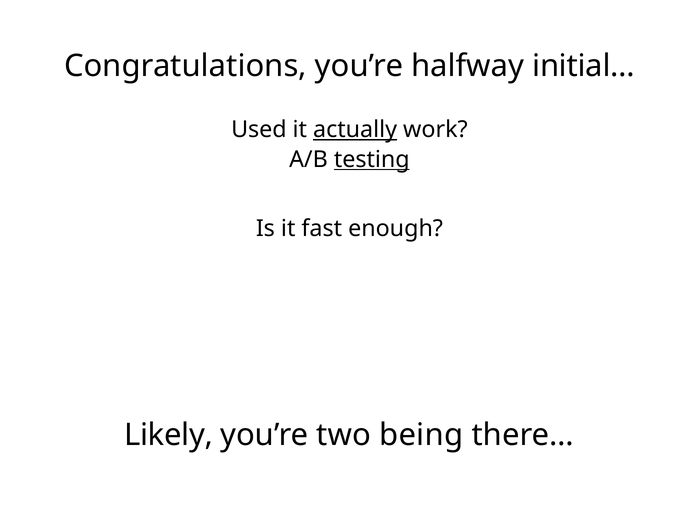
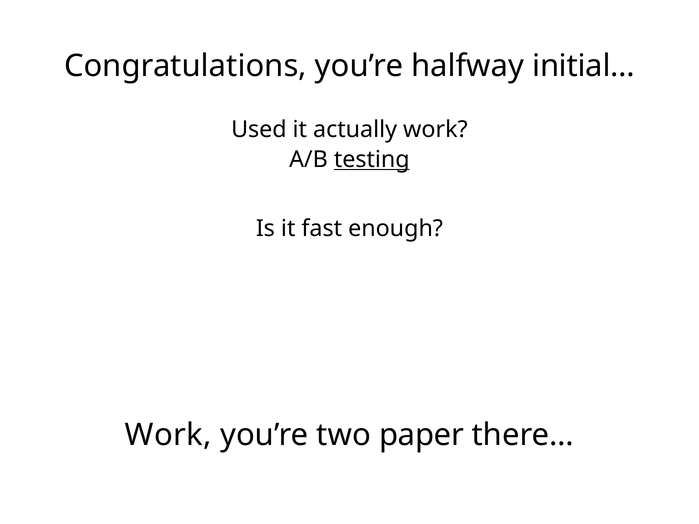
actually underline: present -> none (355, 130)
Likely: Likely -> Work (168, 435)
being: being -> paper (421, 435)
